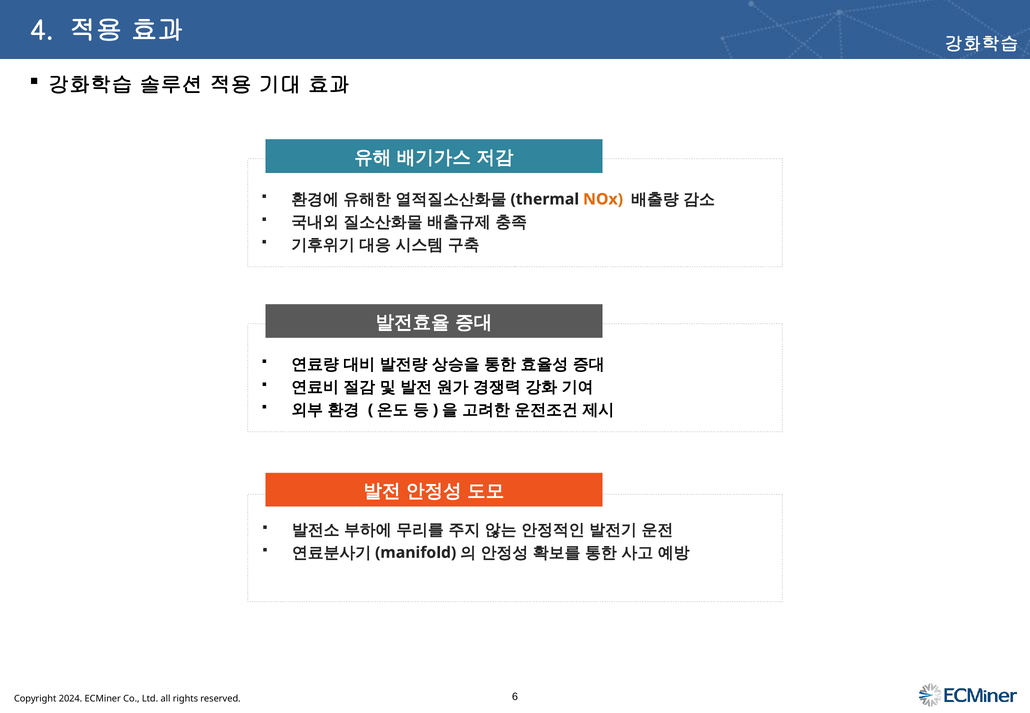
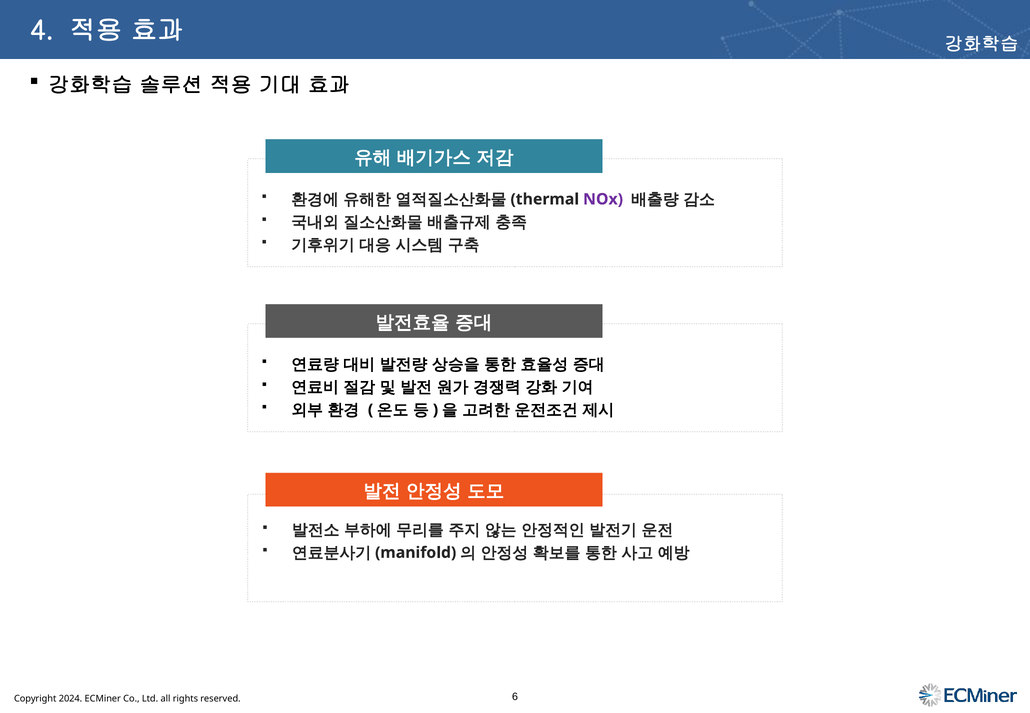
NOx colour: orange -> purple (603, 199)
